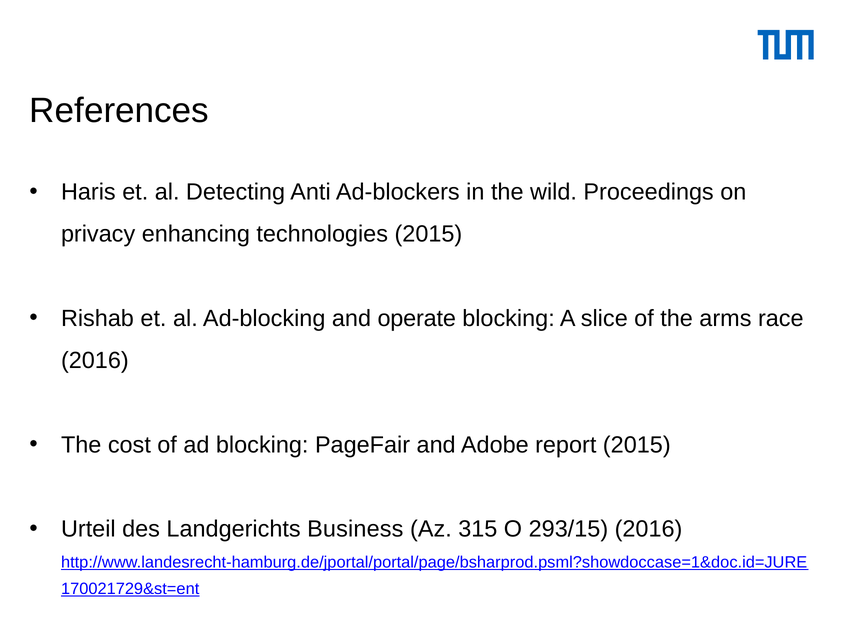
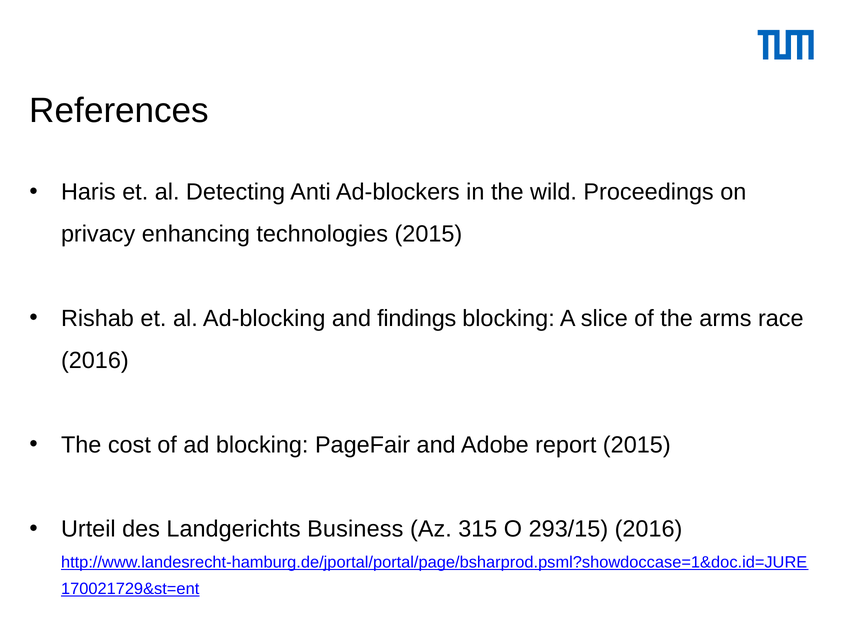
operate: operate -> findings (417, 319)
